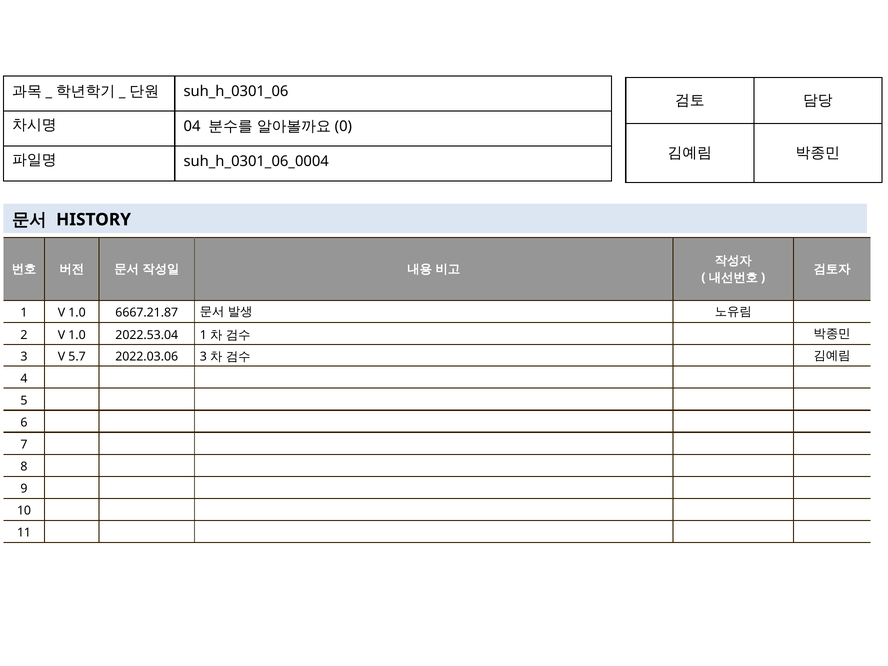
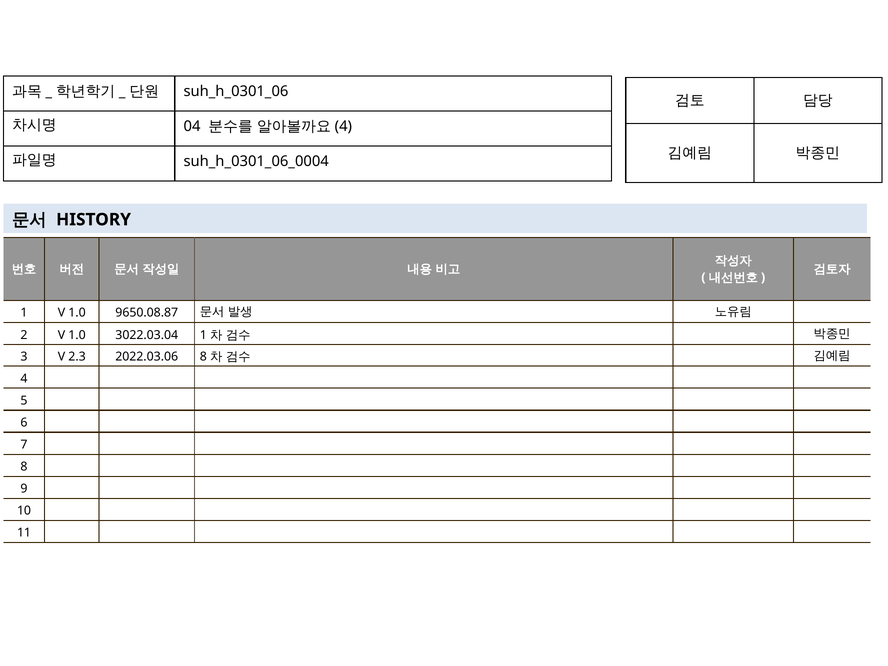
0: 0 -> 4 (343, 126)
6667.21.87: 6667.21.87 -> 9650.08.87 (147, 313)
2022.53.04: 2022.53.04 -> 3022.03.04 (147, 335)
5.7: 5.7 -> 2.3 (77, 357)
2022.03.06 3: 3 -> 8 (203, 357)
